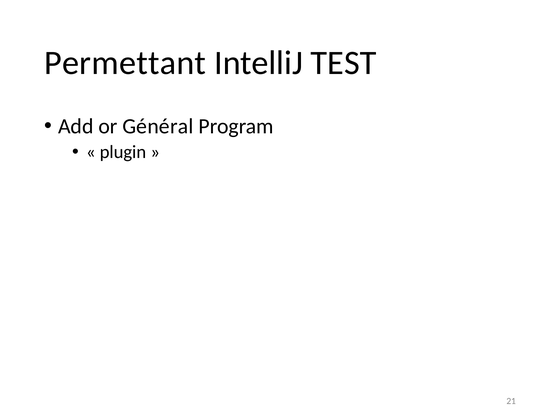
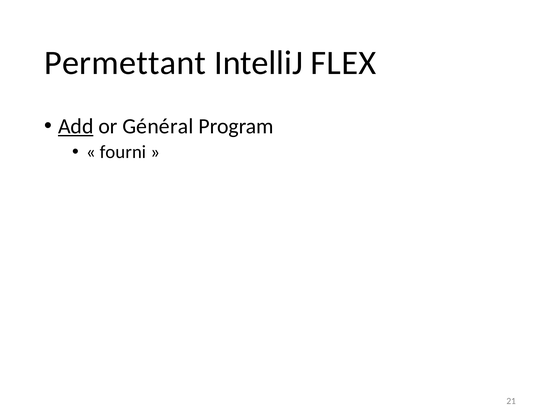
TEST: TEST -> FLEX (343, 63)
Add underline: none -> present (76, 126)
plugin: plugin -> fourni (123, 152)
